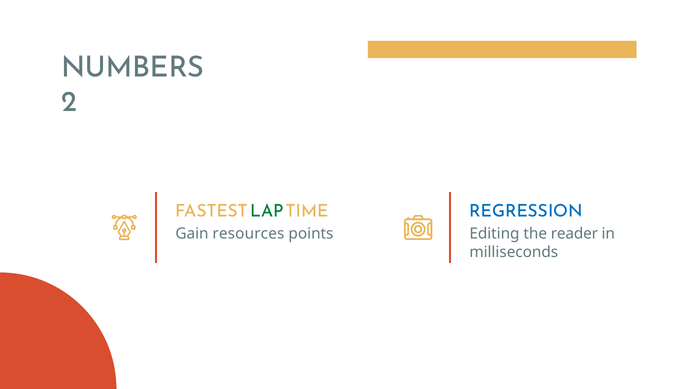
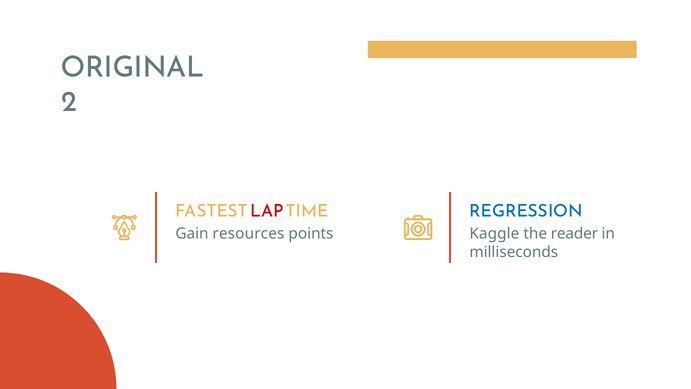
NUMBERS: NUMBERS -> ORIGINAL (133, 67)
LAP colour: green -> red (267, 211)
Editing: Editing -> Kaggle (494, 234)
